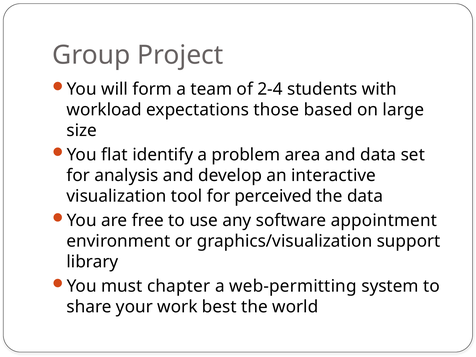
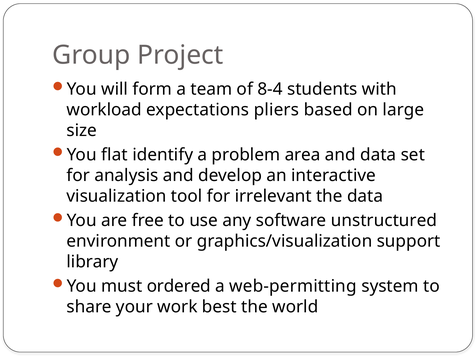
2-4: 2-4 -> 8-4 (270, 89)
those: those -> pliers (276, 110)
perceived: perceived -> irrelevant (273, 196)
appointment: appointment -> unstructured (384, 221)
chapter: chapter -> ordered (179, 286)
